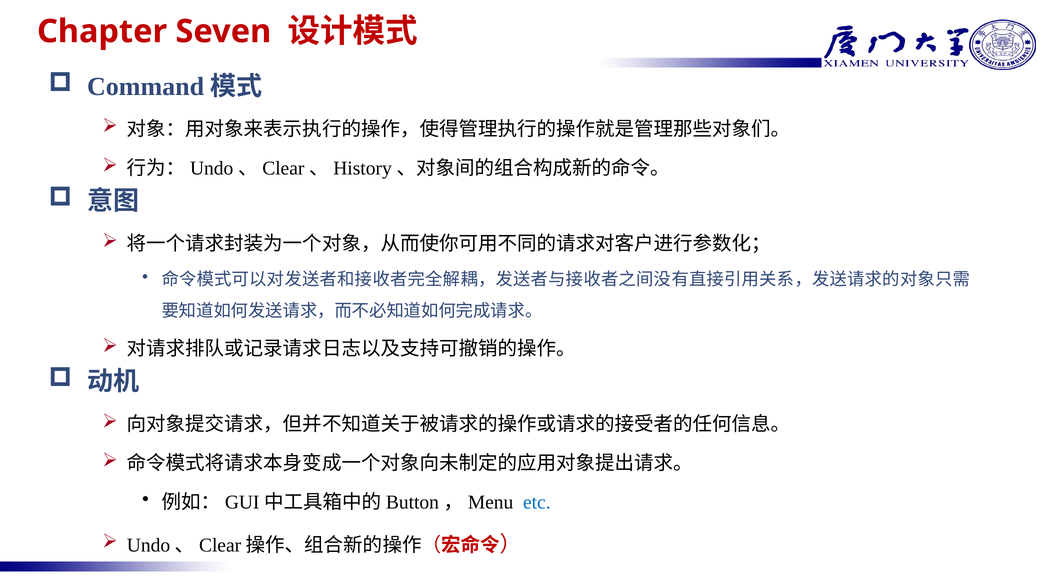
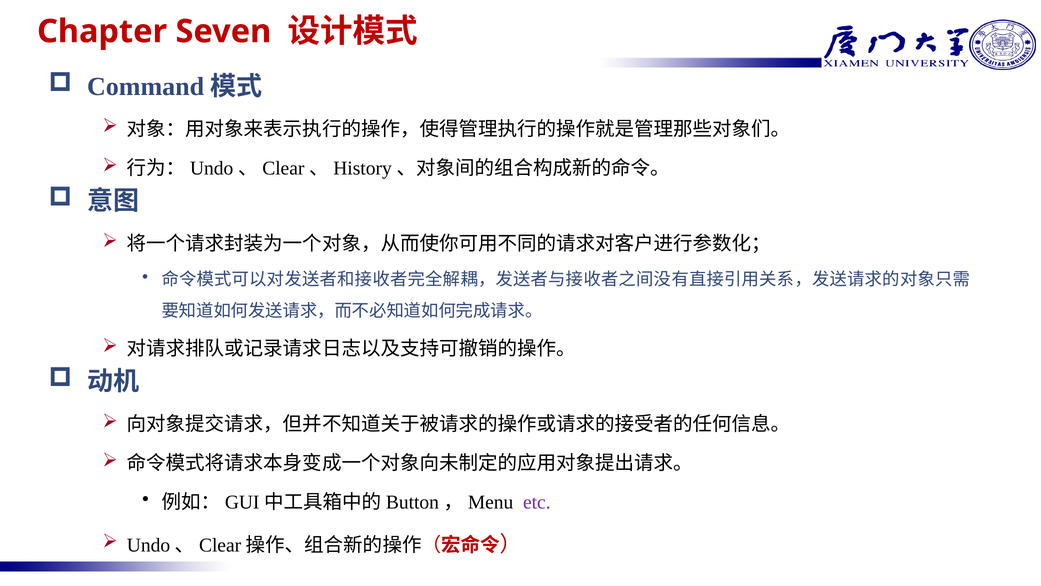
etc colour: blue -> purple (537, 502)
